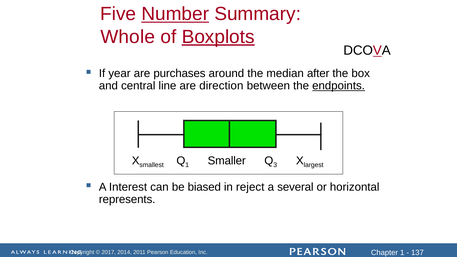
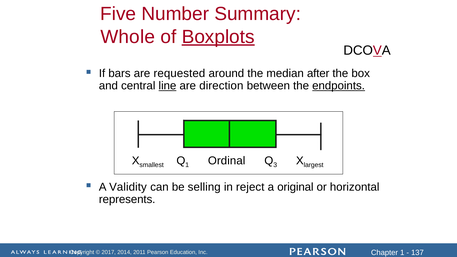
Number underline: present -> none (175, 14)
year: year -> bars (119, 73)
purchases: purchases -> requested (179, 73)
line underline: none -> present (167, 86)
Smaller: Smaller -> Ordinal (227, 161)
Interest: Interest -> Validity (128, 187)
biased: biased -> selling (204, 187)
several: several -> original (295, 187)
